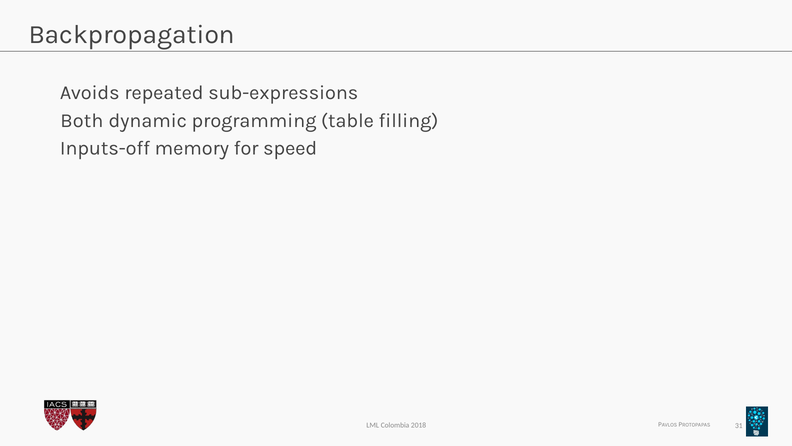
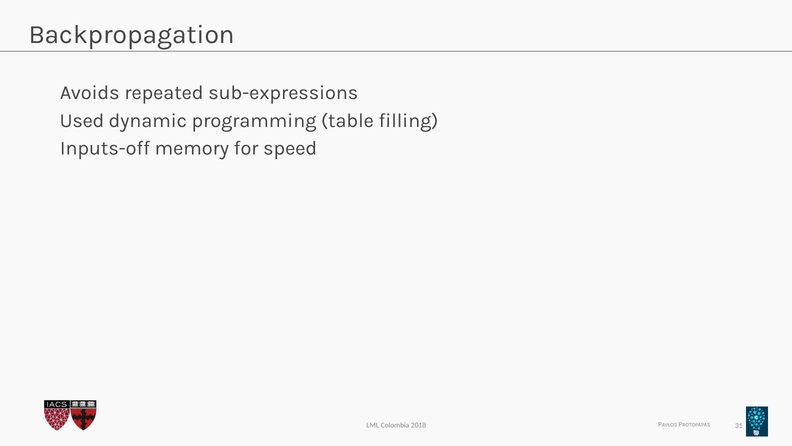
Both: Both -> Used (82, 120)
